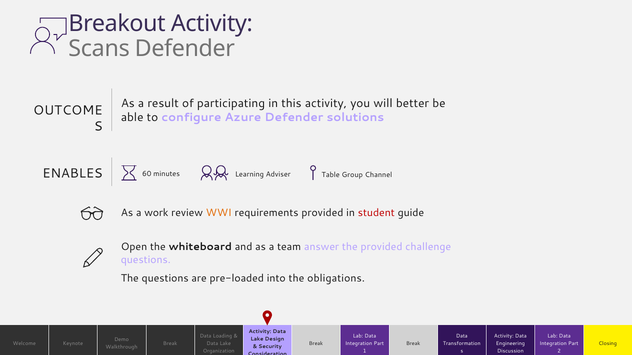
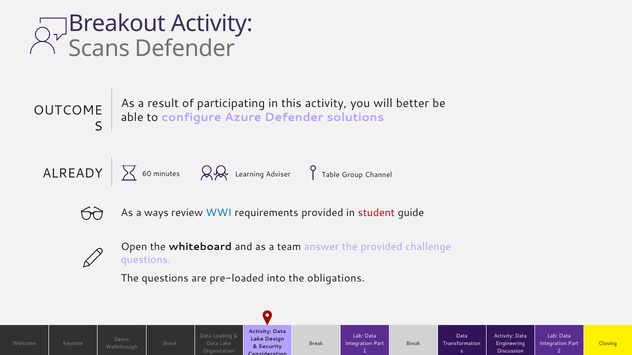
ENABLES: ENABLES -> ALREADY (72, 174)
work: work -> ways (156, 213)
WWI colour: orange -> blue (219, 213)
